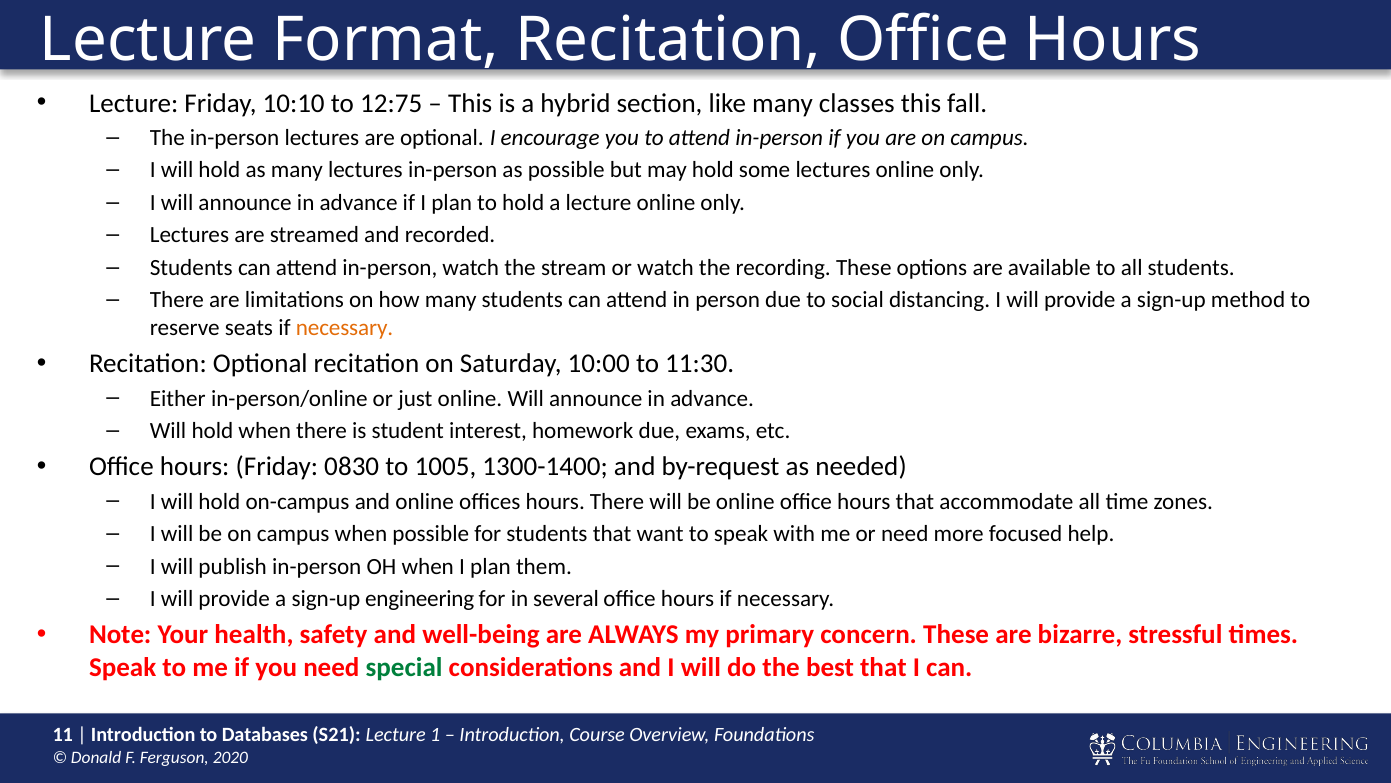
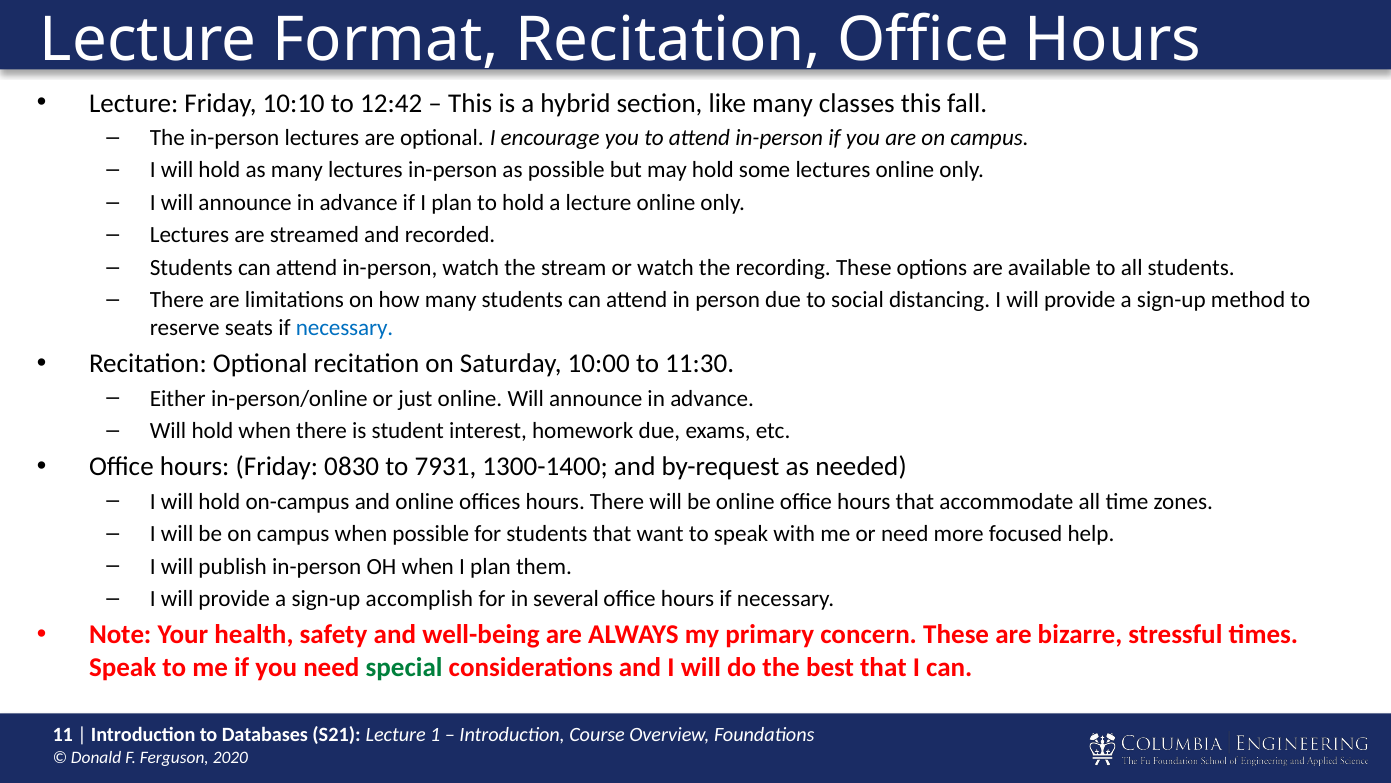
12:75: 12:75 -> 12:42 (391, 103)
necessary colour: orange -> blue (345, 328)
1005: 1005 -> 7931 (445, 467)
engineering: engineering -> accomplish (419, 599)
